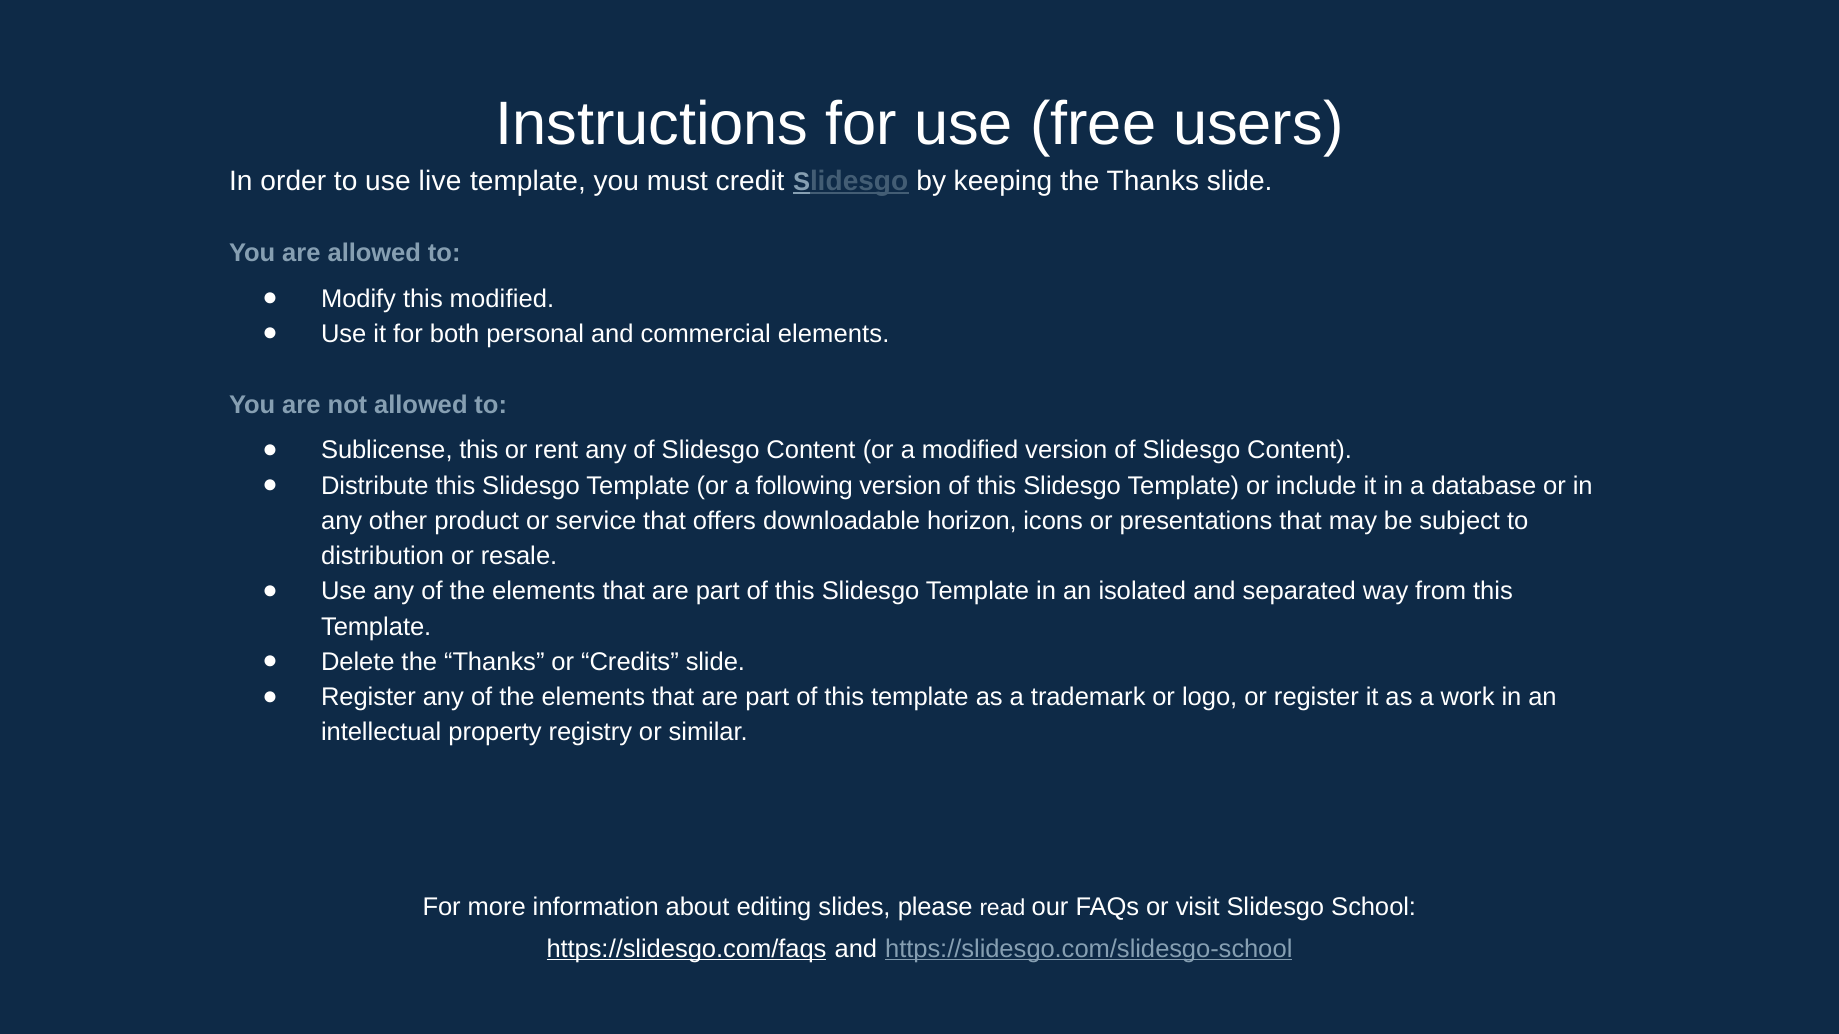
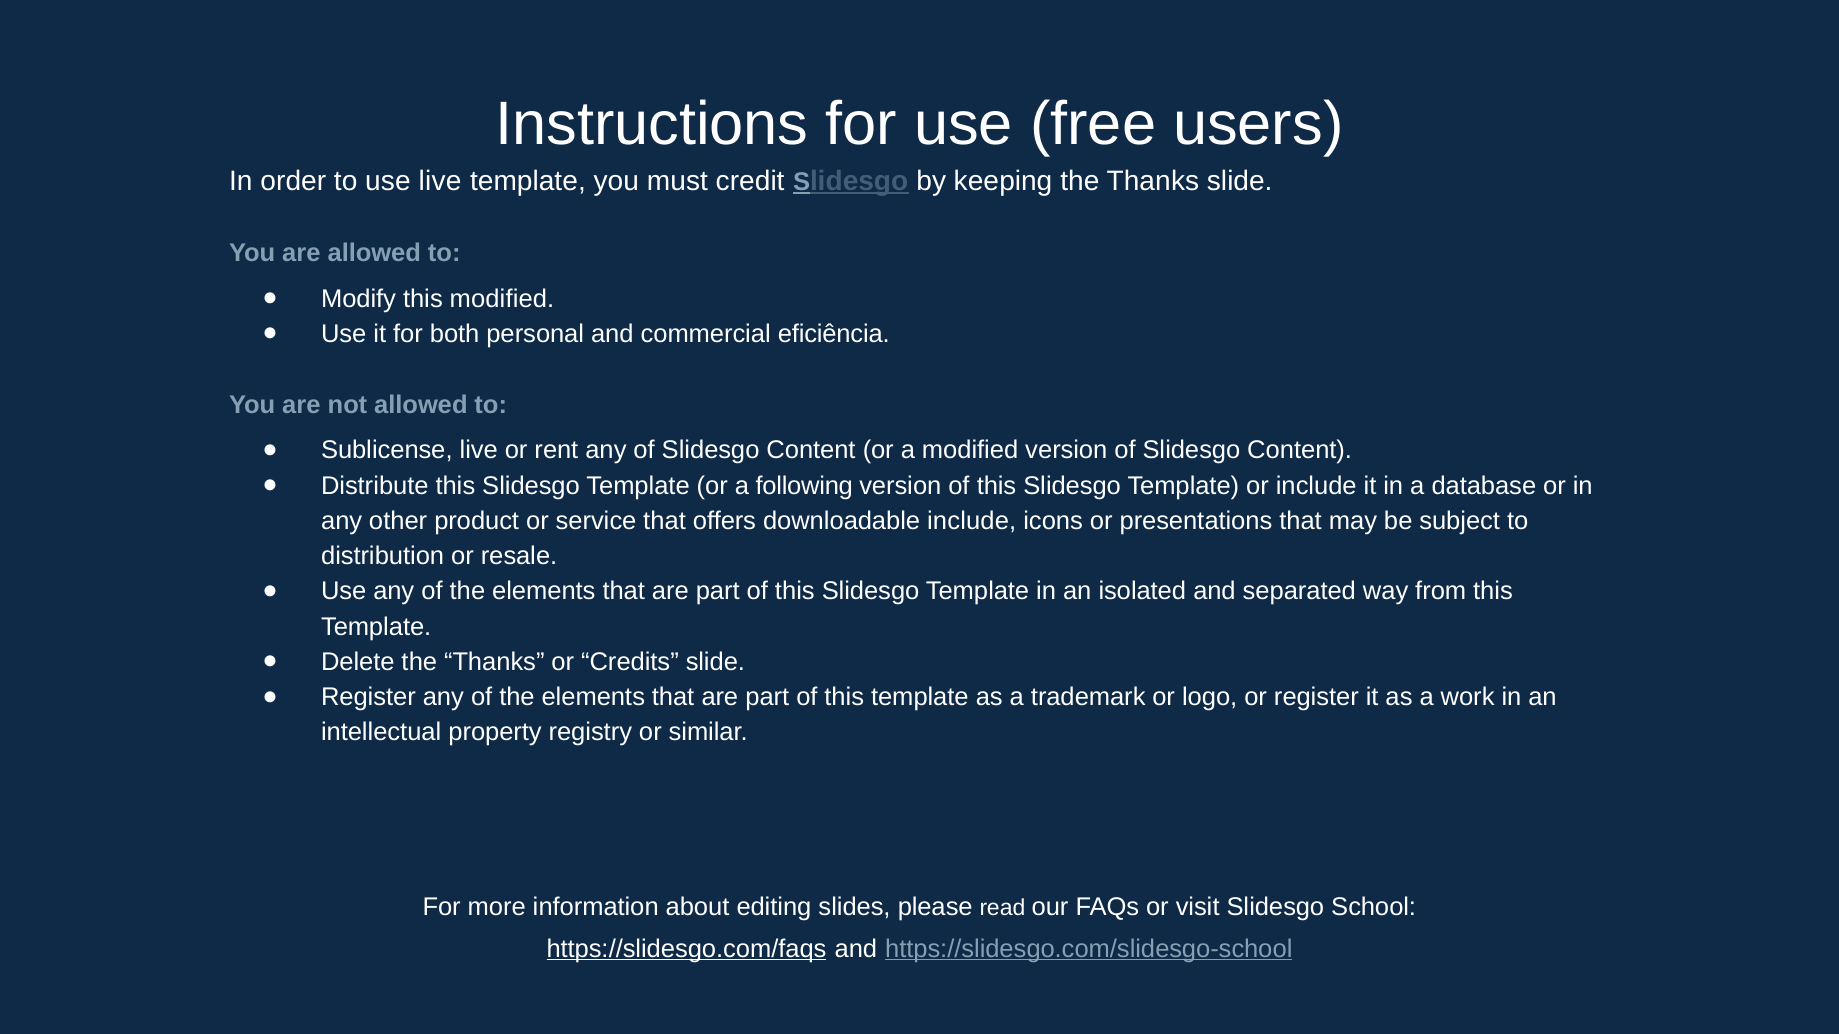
commercial elements: elements -> eficiência (834, 334)
Sublicense this: this -> live (479, 451)
downloadable horizon: horizon -> include (972, 521)
